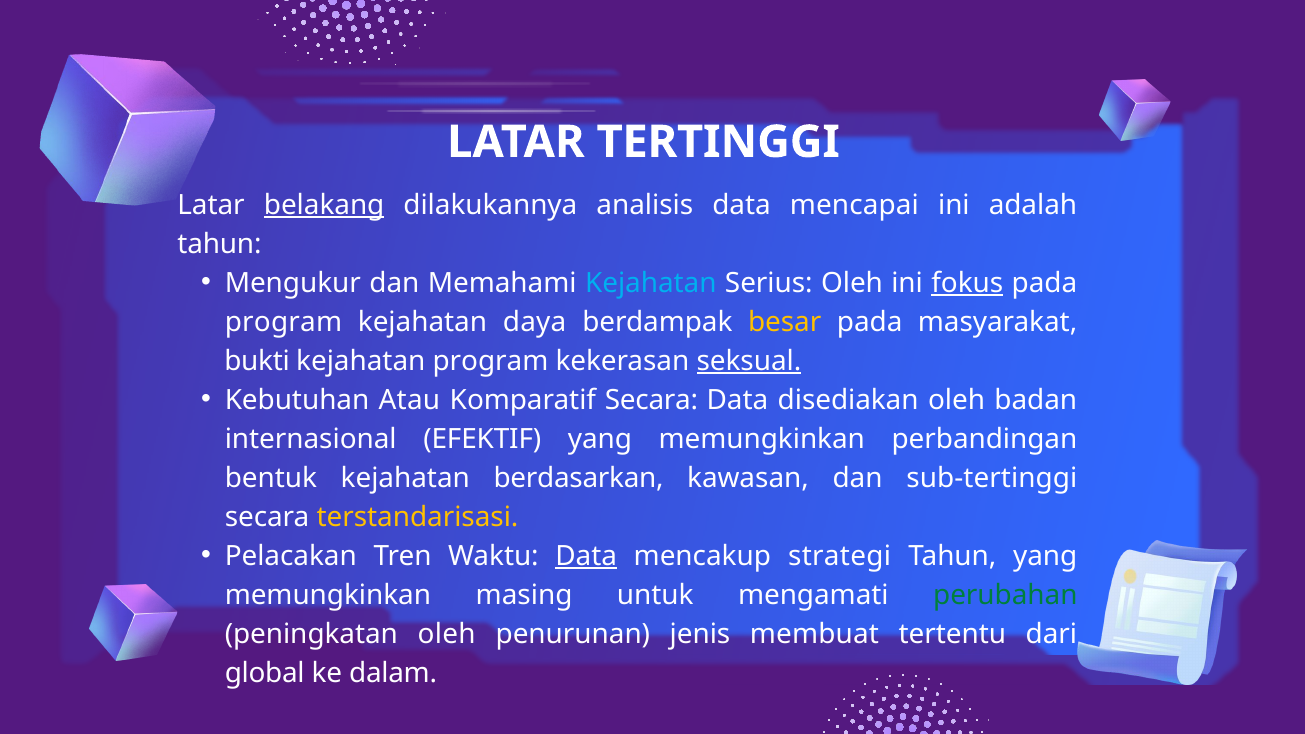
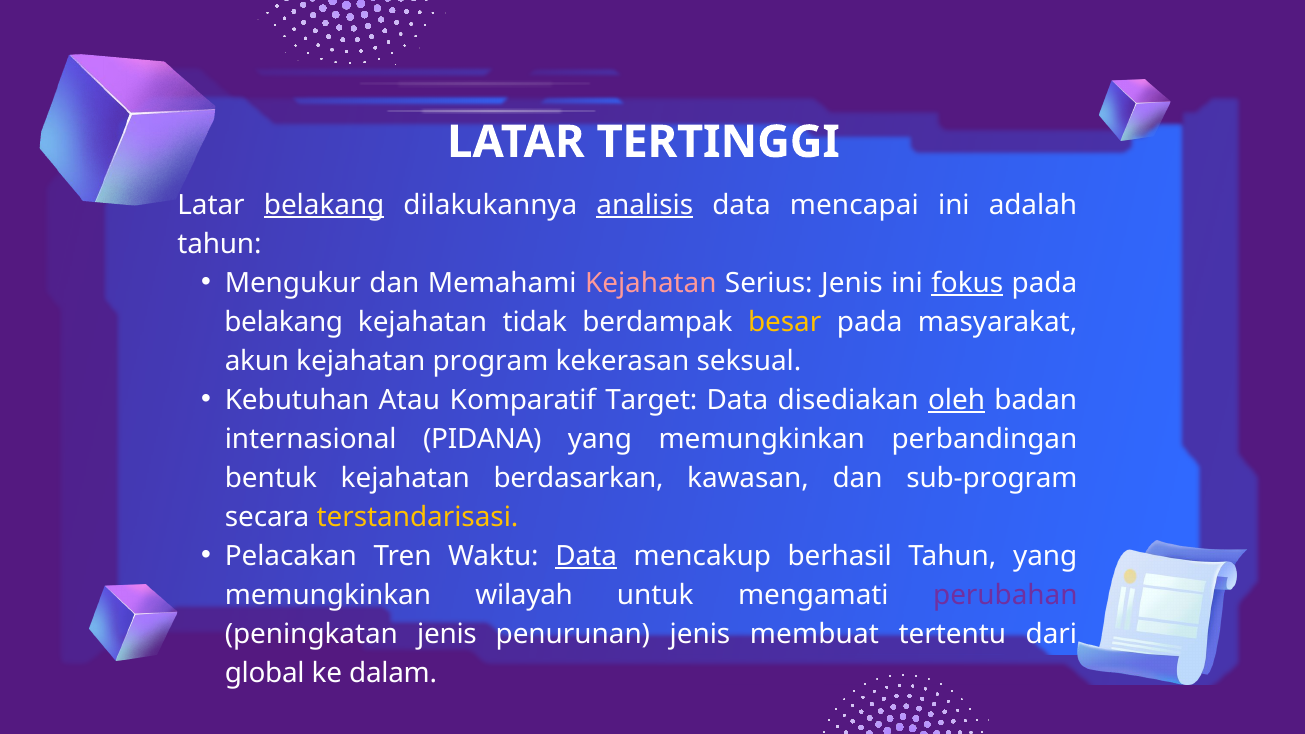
analisis underline: none -> present (645, 205)
Kejahatan colour: light blue -> pink (651, 283)
Serius Oleh: Oleh -> Jenis (852, 283)
program: program -> belakang (284, 322)
daya: daya -> tidak (535, 322)
bukti: bukti -> akun (257, 361)
seksual underline: present -> none (749, 361)
Komparatif Secara: Secara -> Target (651, 400)
oleh underline: none -> present (957, 400)
EFEKTIF: EFEKTIF -> PIDANA (482, 439)
sub-tertinggi: sub-tertinggi -> sub-program (992, 478)
strategi: strategi -> berhasil (840, 556)
masing: masing -> wilayah (524, 595)
perubahan colour: green -> purple (1005, 595)
peningkatan oleh: oleh -> jenis (447, 634)
